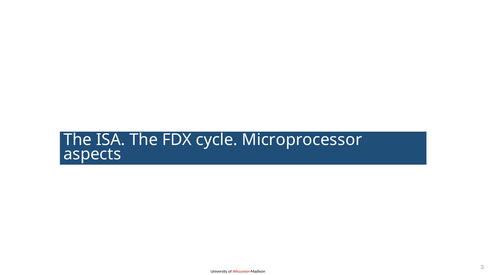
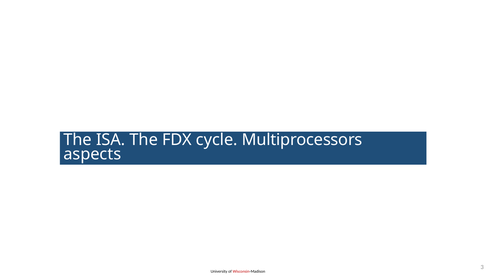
Microprocessor: Microprocessor -> Multiprocessors (302, 140)
